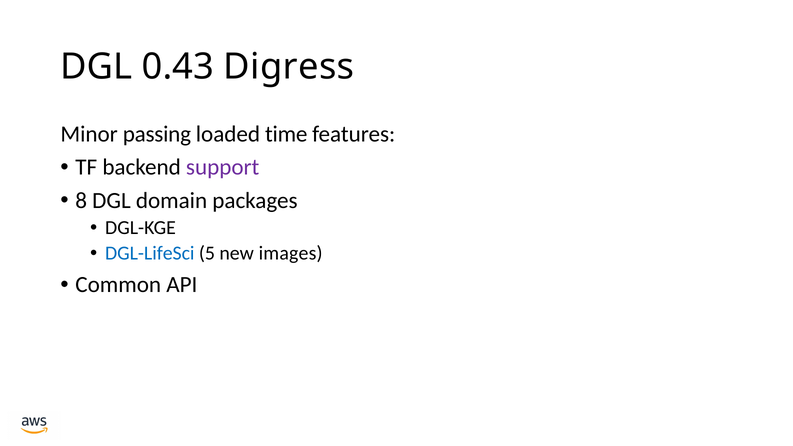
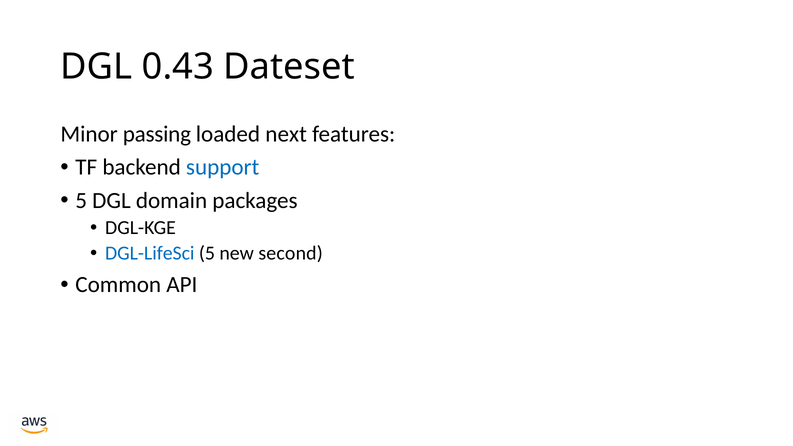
Digress: Digress -> Dateset (289, 67)
time: time -> next (286, 134)
support colour: purple -> blue (223, 167)
8: 8 -> 5 (81, 201)
images: images -> second (291, 253)
